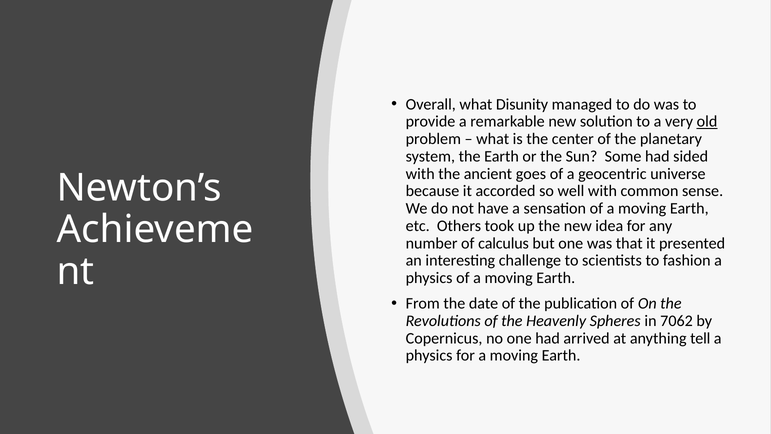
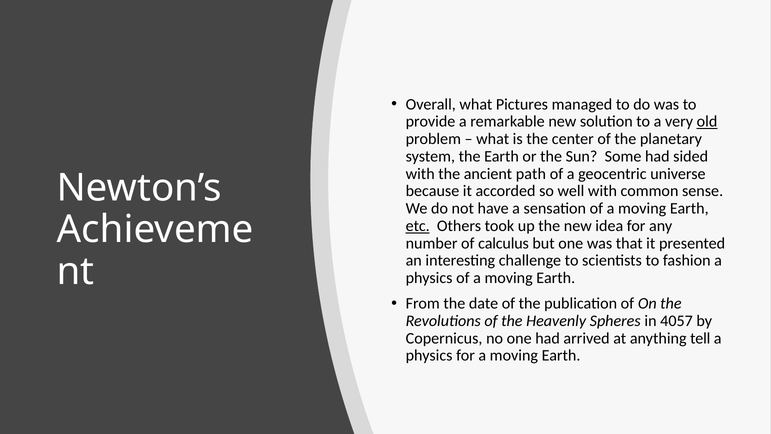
Disunity: Disunity -> Pictures (522, 104)
goes: goes -> path (531, 174)
etc underline: none -> present (418, 226)
7062: 7062 -> 4057 (677, 321)
